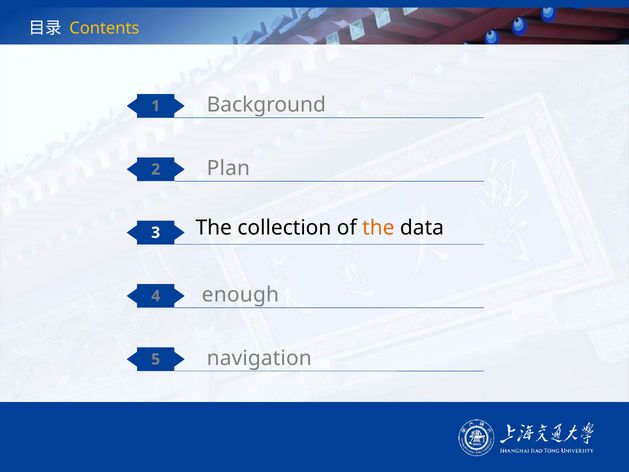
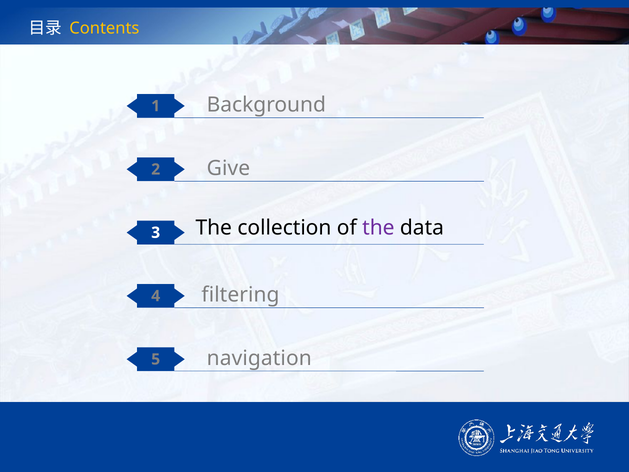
Plan: Plan -> Give (228, 168)
the colour: orange -> purple (378, 228)
enough: enough -> filtering (240, 295)
